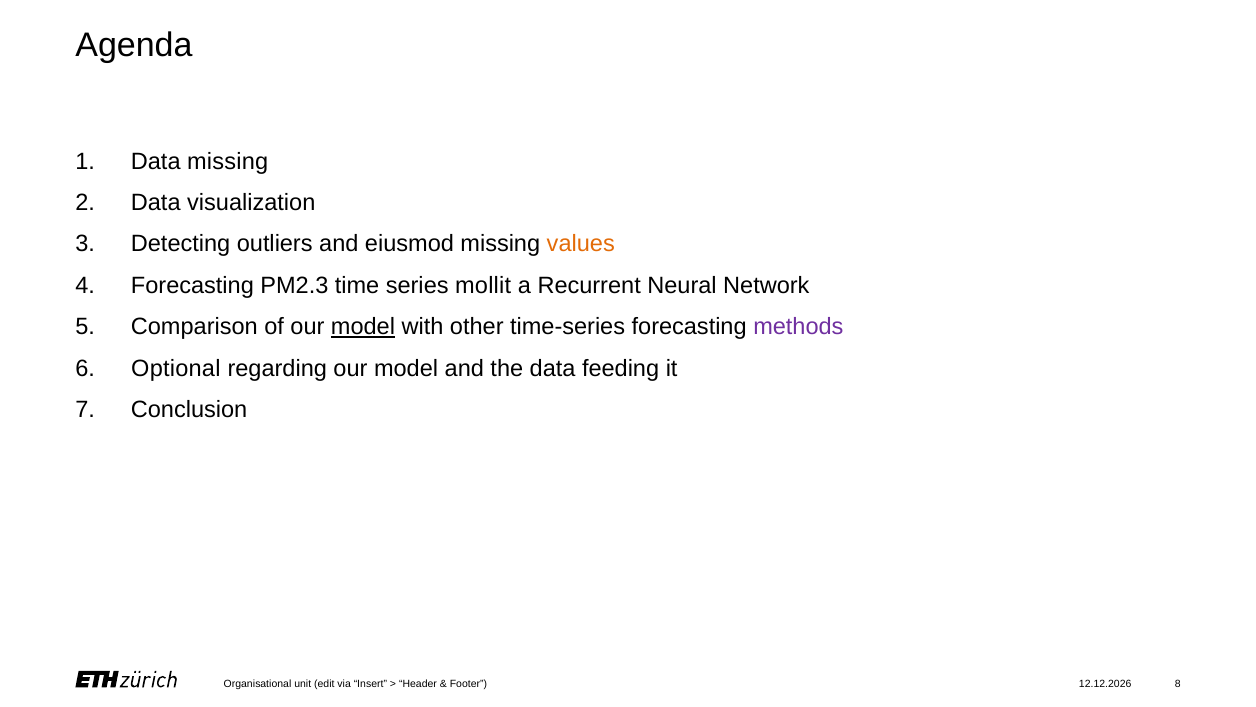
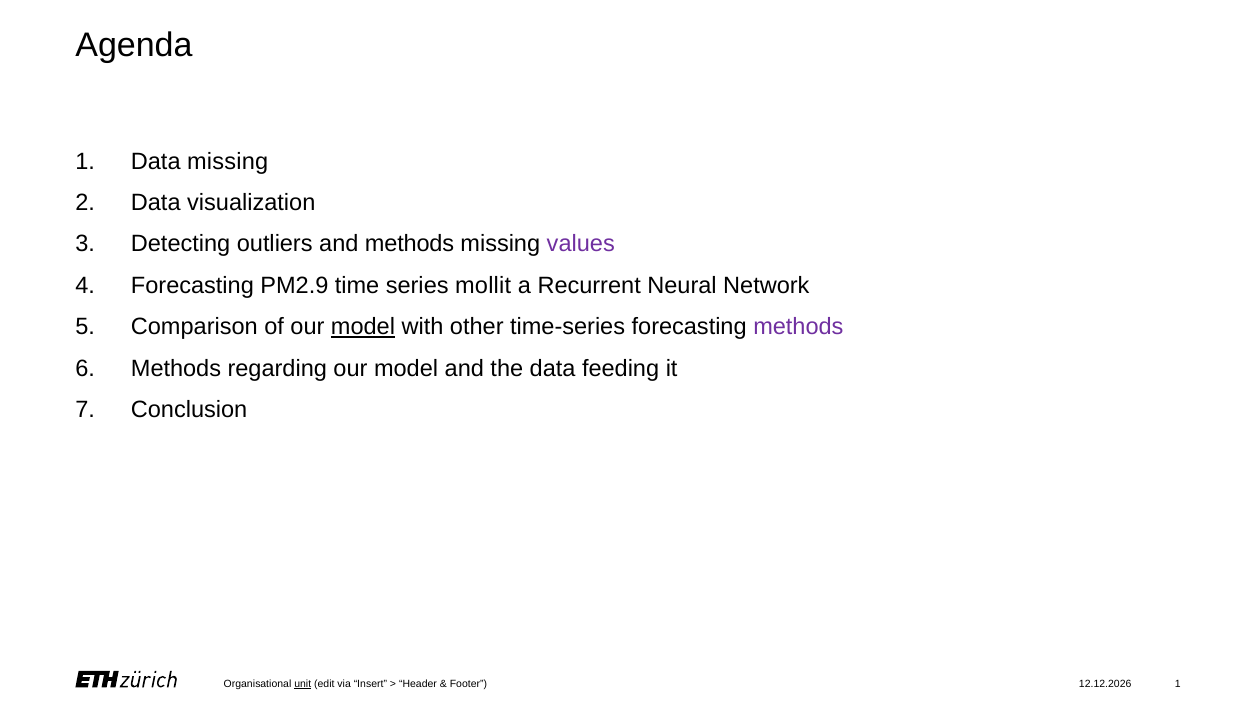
and eiusmod: eiusmod -> methods (410, 244)
values colour: orange -> purple (581, 244)
PM2.3: PM2.3 -> PM2.9 (294, 285)
Optional: Optional -> Methods (176, 368)
unit underline: none -> present (303, 684)
8: 8 -> 1 (1178, 684)
